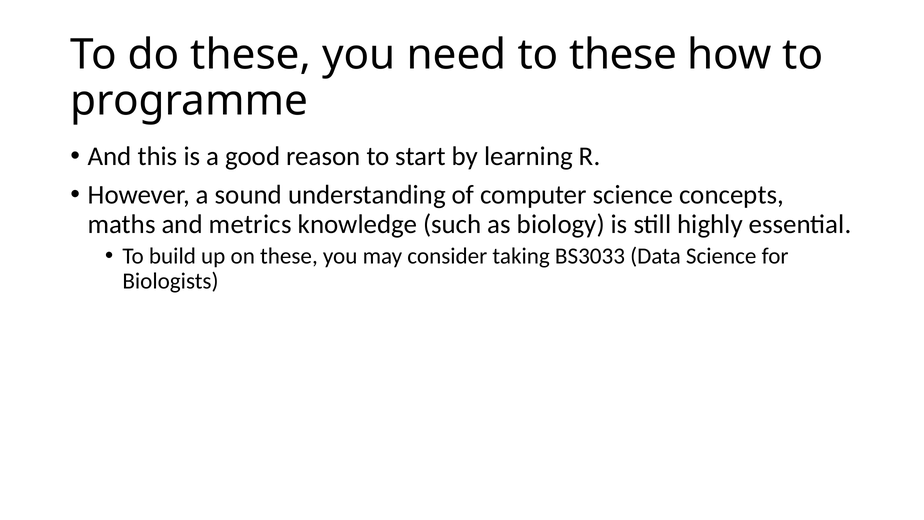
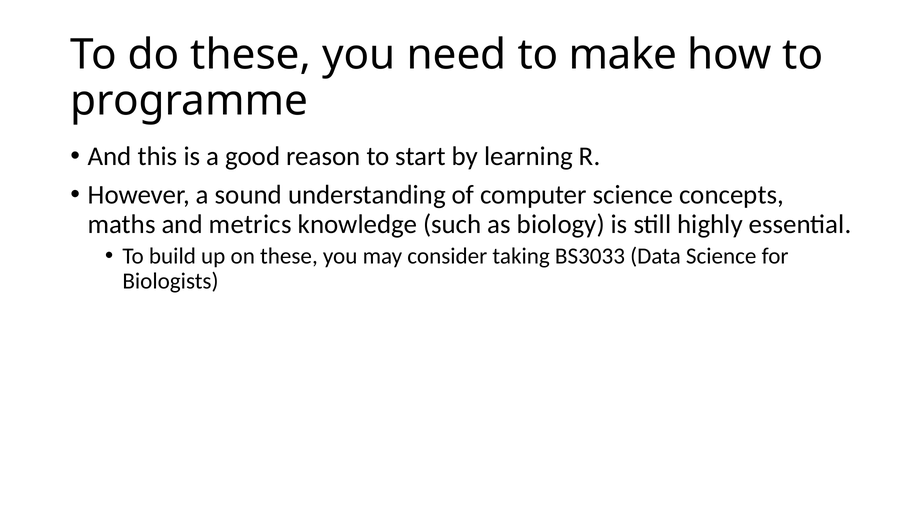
to these: these -> make (623, 55)
